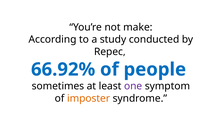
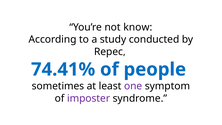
make: make -> know (138, 27)
66.92%: 66.92% -> 74.41% (63, 69)
imposter colour: orange -> purple (89, 98)
